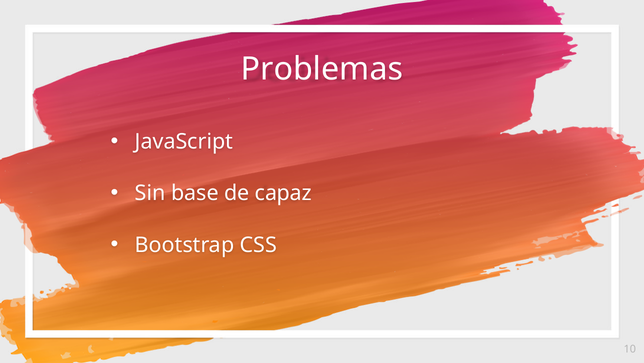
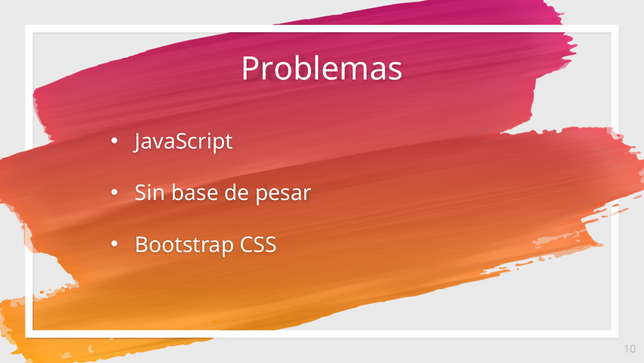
capaz: capaz -> pesar (283, 193)
